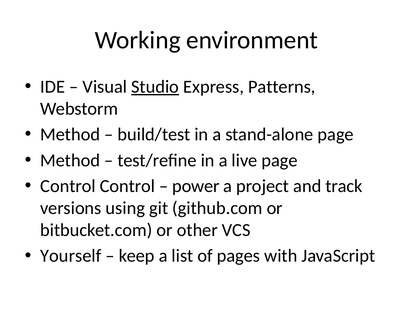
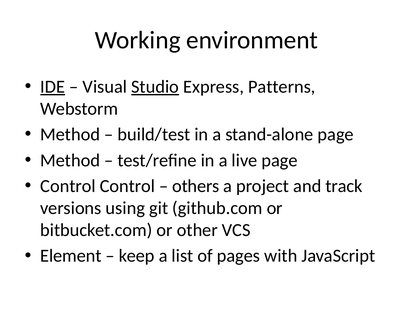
IDE underline: none -> present (53, 87)
power: power -> others (196, 186)
Yourself: Yourself -> Element (71, 256)
